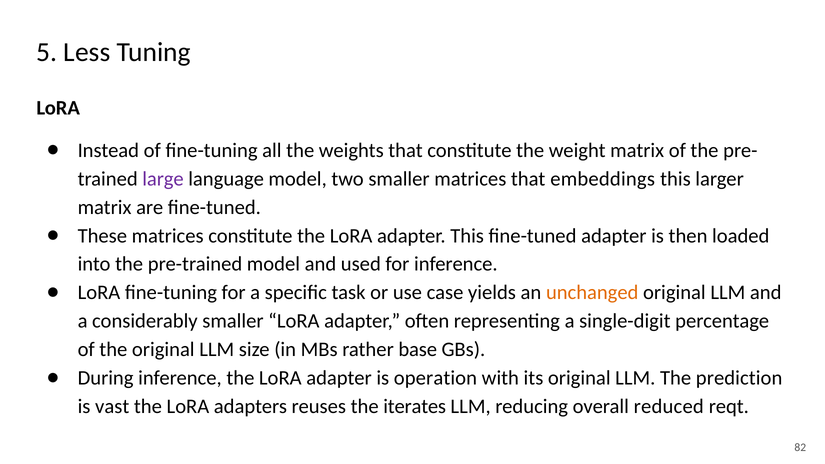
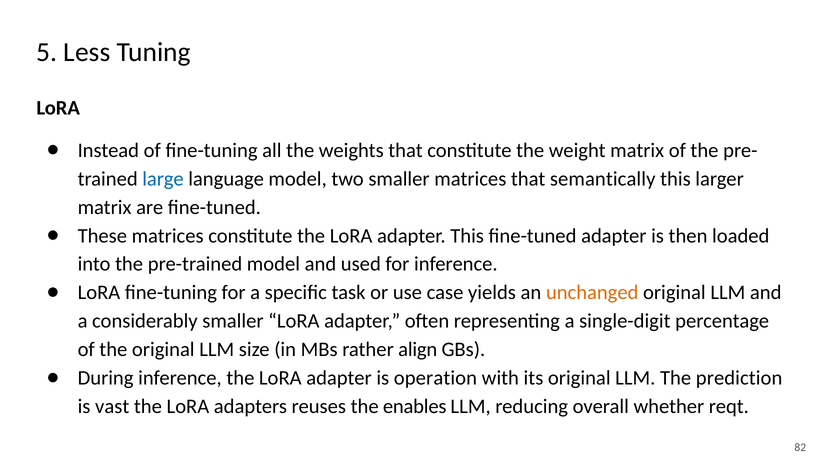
large colour: purple -> blue (163, 179)
embeddings: embeddings -> semantically (603, 179)
base: base -> align (418, 350)
iterates: iterates -> enables (415, 406)
reduced: reduced -> whether (669, 406)
